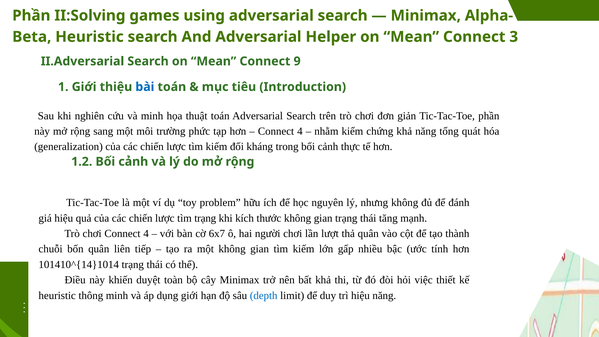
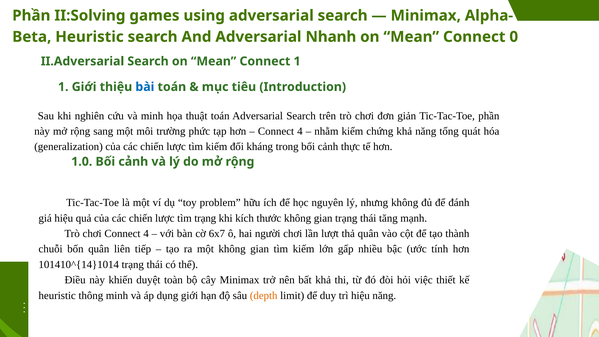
Helper: Helper -> Nhanh (331, 37)
3: 3 -> 0 (514, 37)
Connect 9: 9 -> 1 (297, 61)
1.2: 1.2 -> 1.0 (82, 162)
depth colour: blue -> orange (264, 295)
